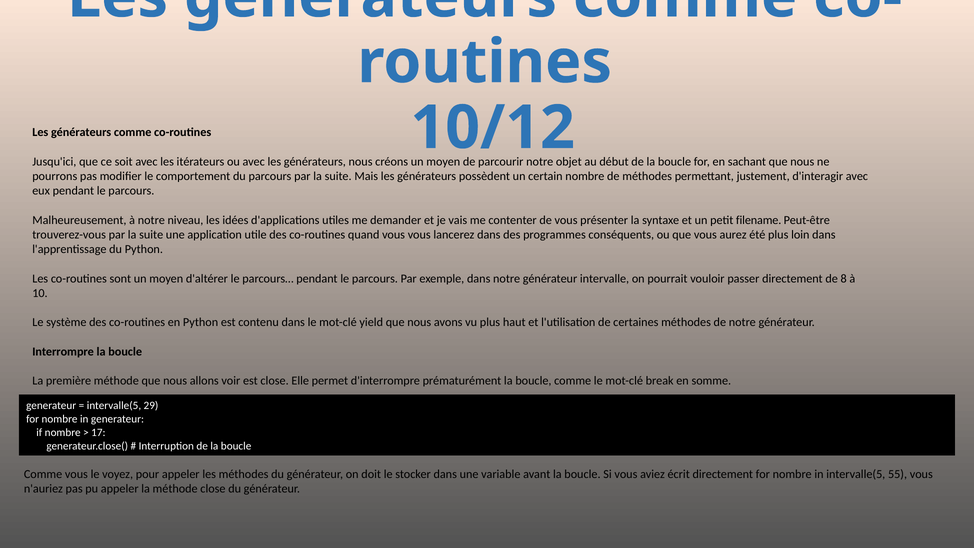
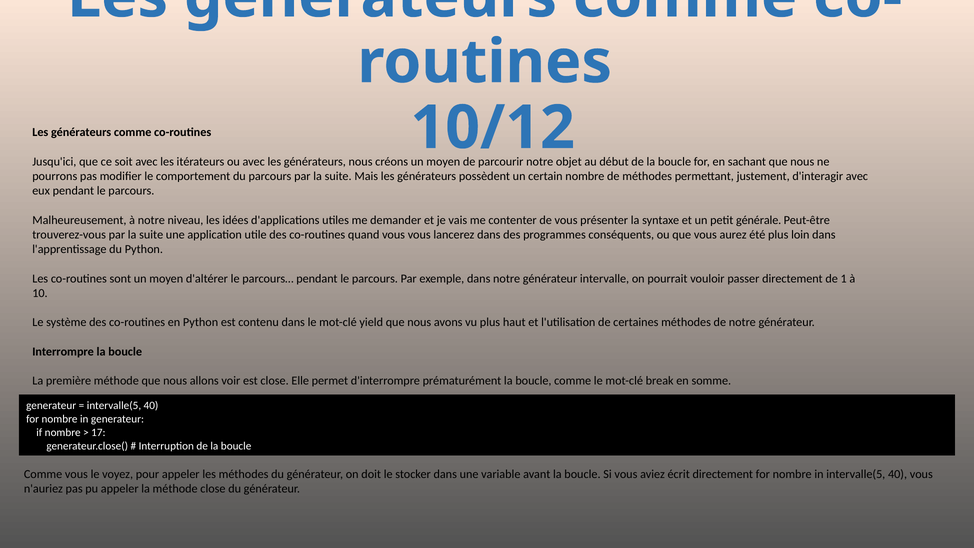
filename: filename -> générale (759, 220)
8: 8 -> 1 (844, 279)
29: 29 -> 40 (151, 406)
in intervalle(5 55: 55 -> 40 (898, 474)
